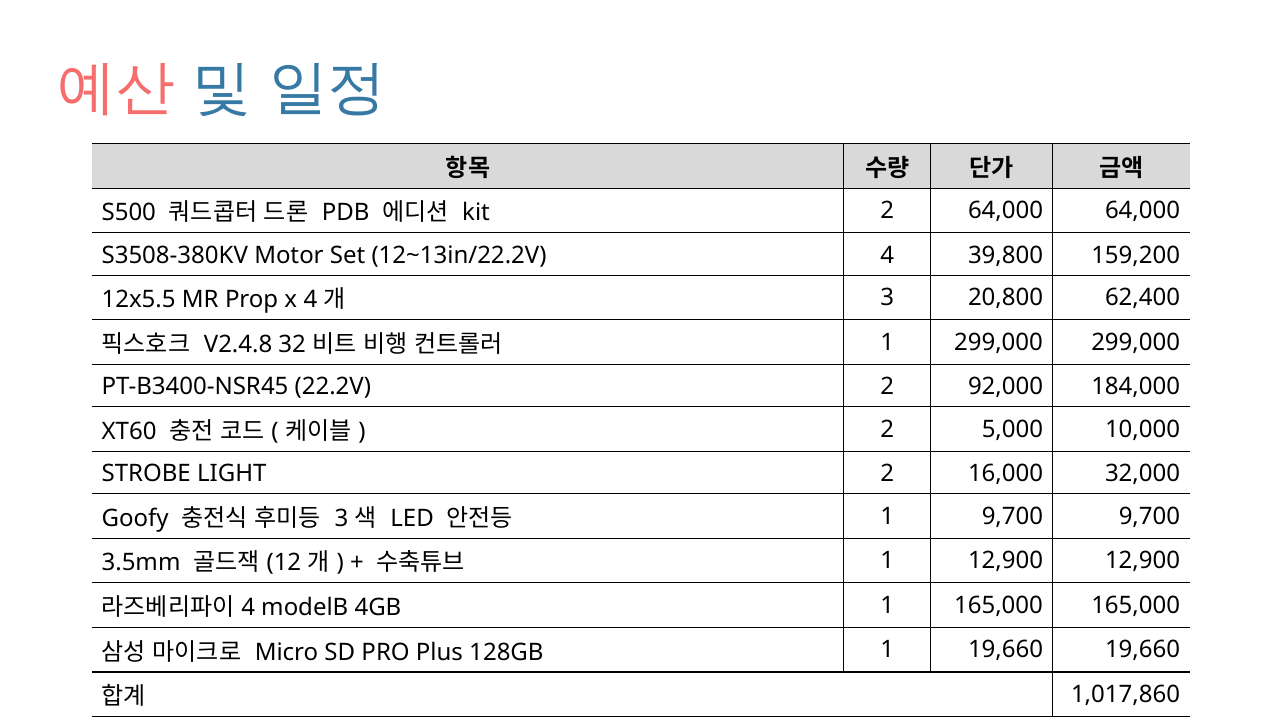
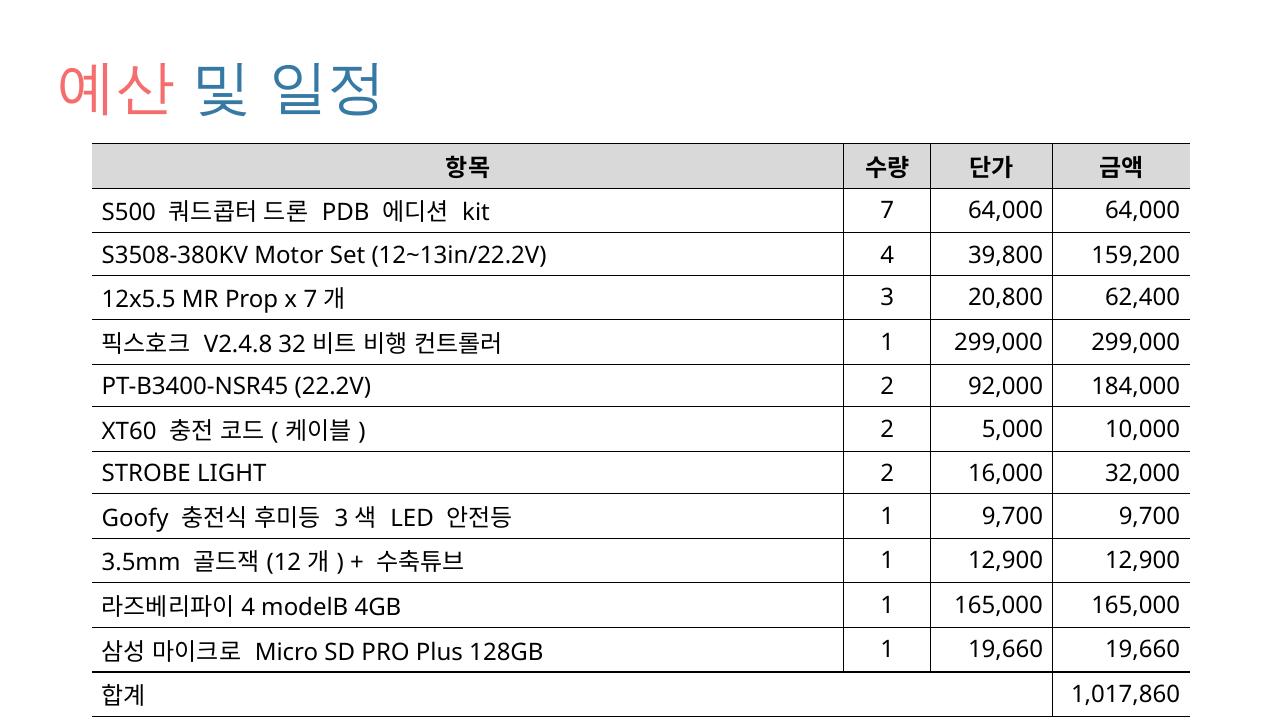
kit 2: 2 -> 7 (887, 211)
x 4: 4 -> 7 (310, 300)
